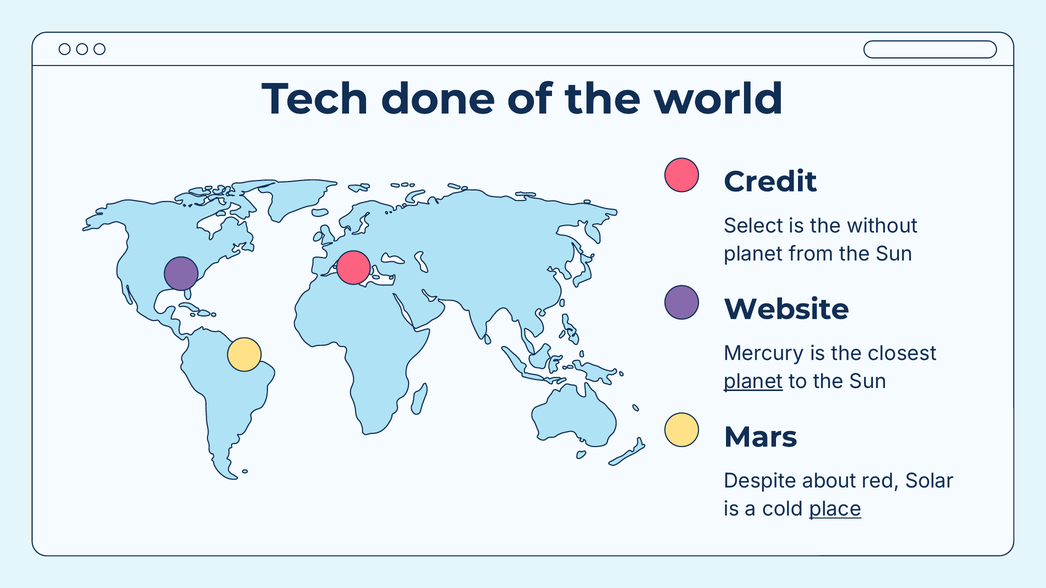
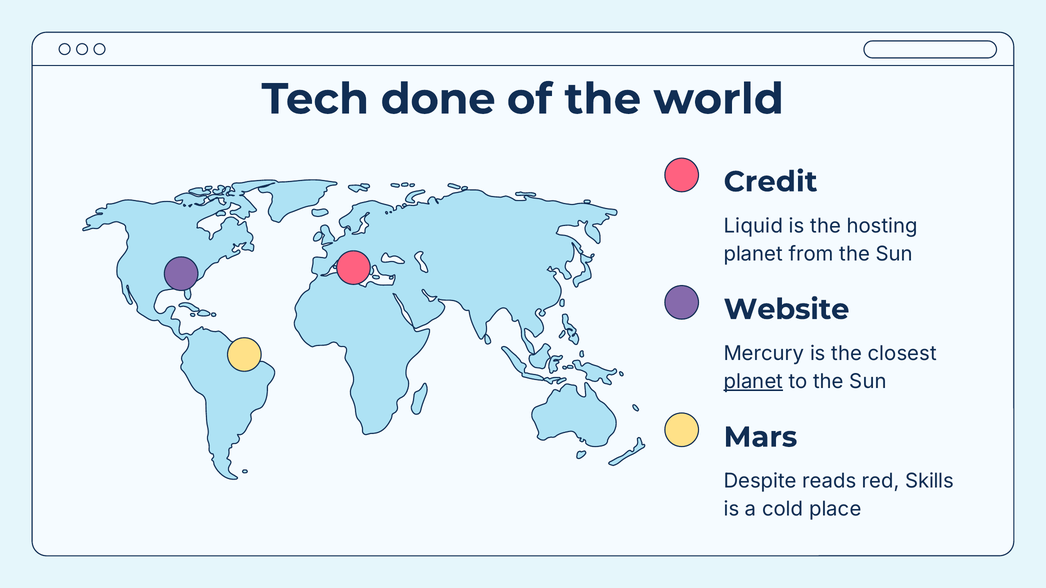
Select: Select -> Liquid (753, 226)
without: without -> hosting (882, 226)
about: about -> reads (829, 482)
Solar: Solar -> Skills (930, 482)
place underline: present -> none (835, 510)
